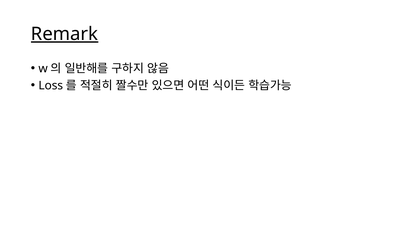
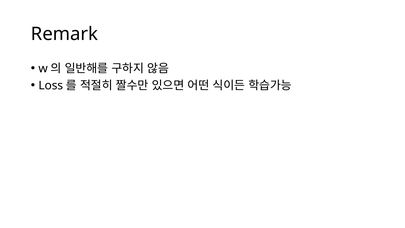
Remark underline: present -> none (65, 34)
